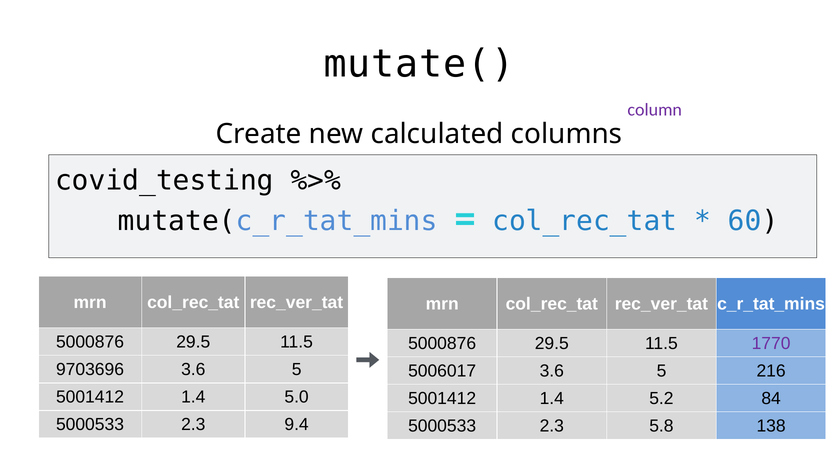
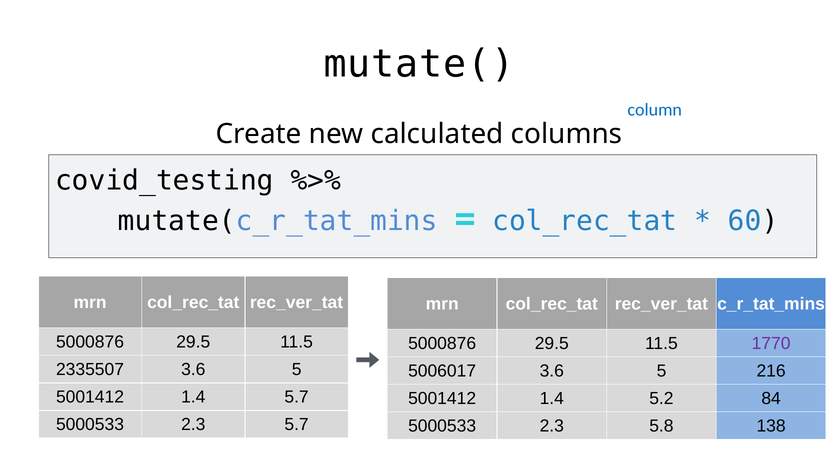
column colour: purple -> blue (655, 110)
9703696: 9703696 -> 2335507 (90, 370)
1.4 5.0: 5.0 -> 5.7 (297, 397)
2.3 9.4: 9.4 -> 5.7 (297, 425)
